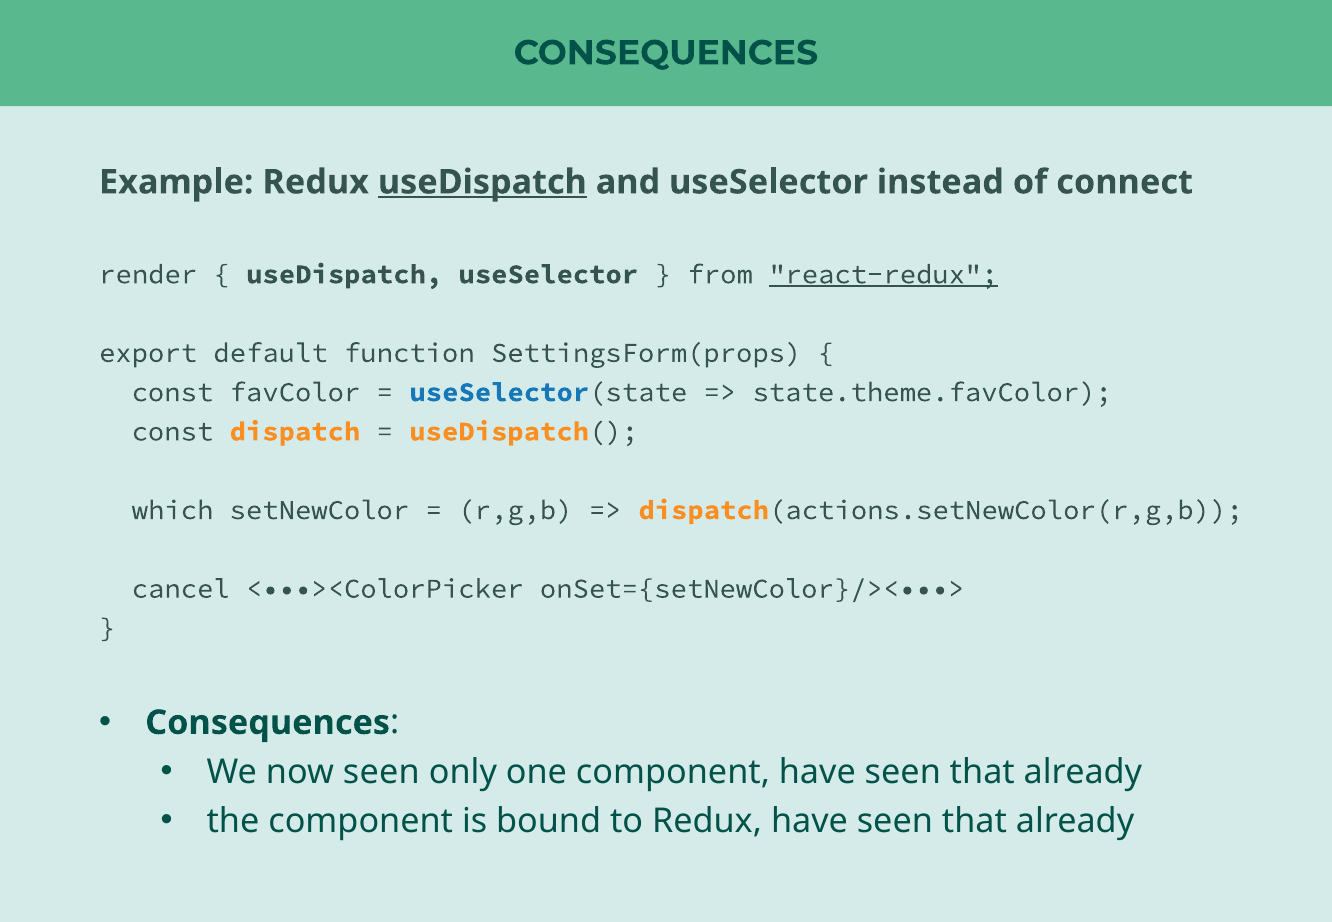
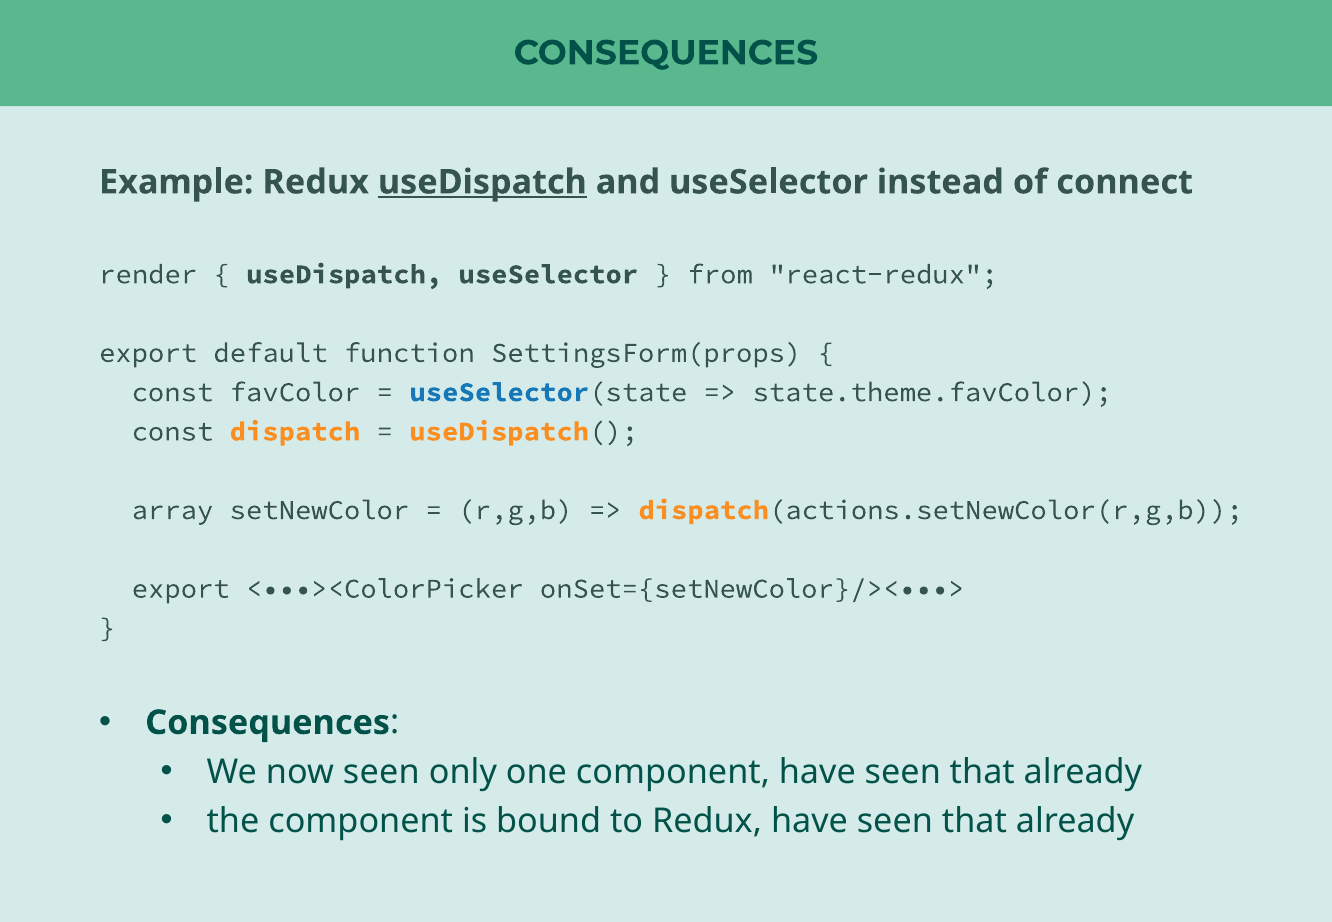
react-redux underline: present -> none (883, 274)
which: which -> array (173, 510)
cancel: cancel -> export (181, 589)
